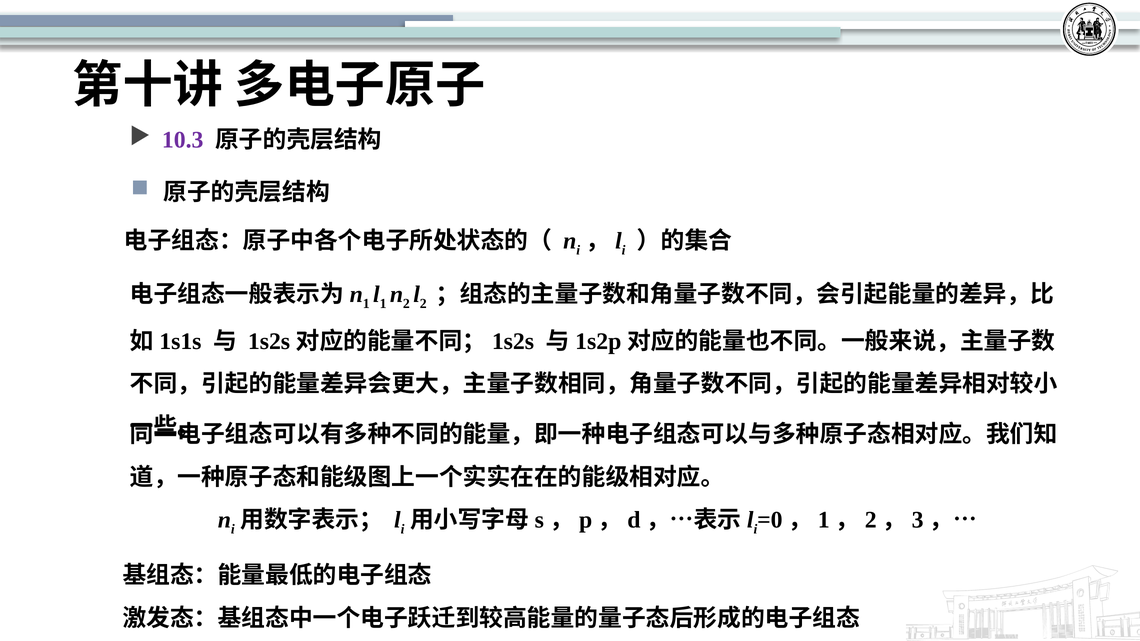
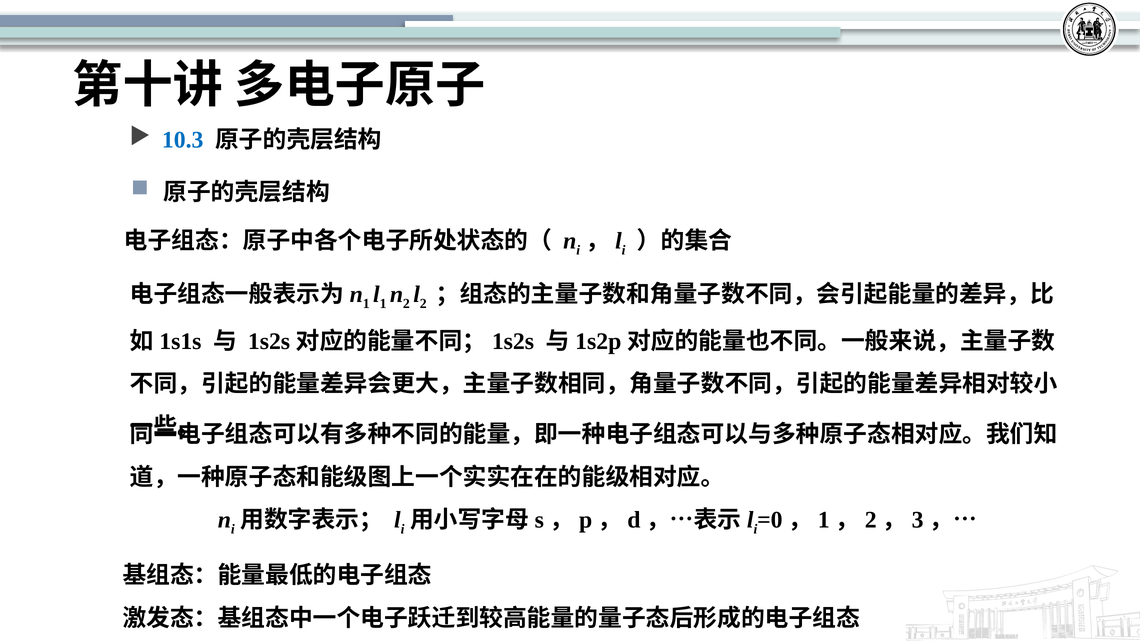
10.3 colour: purple -> blue (183, 140)
